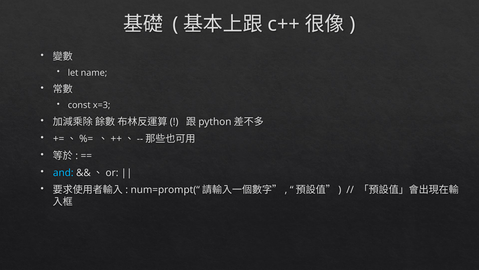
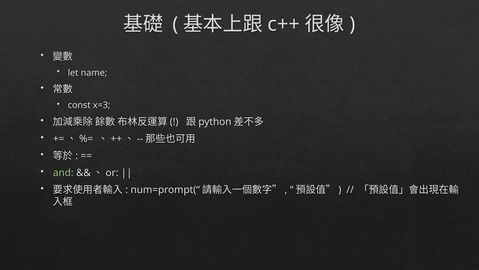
and colour: light blue -> light green (63, 172)
